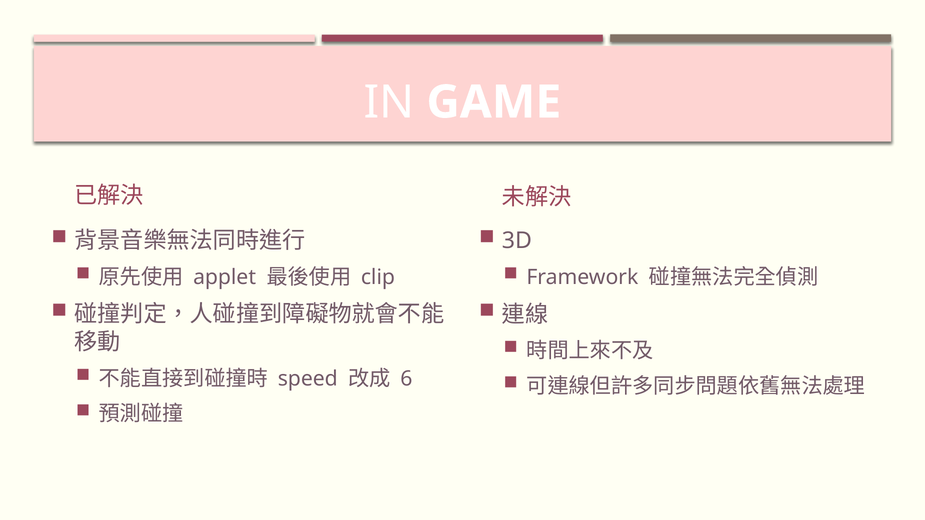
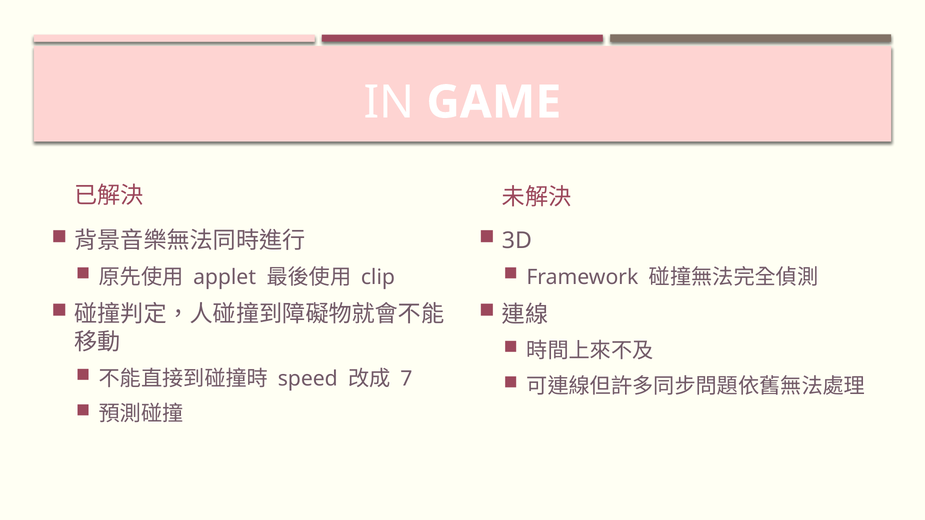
6: 6 -> 7 (406, 379)
